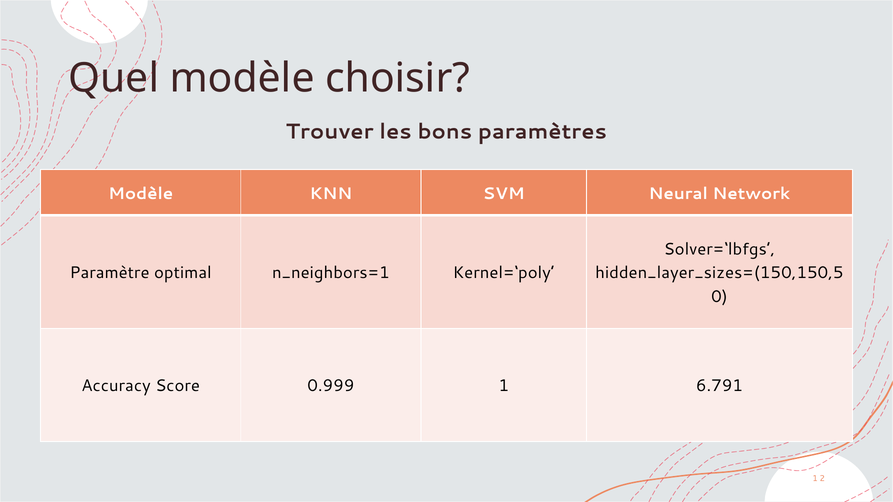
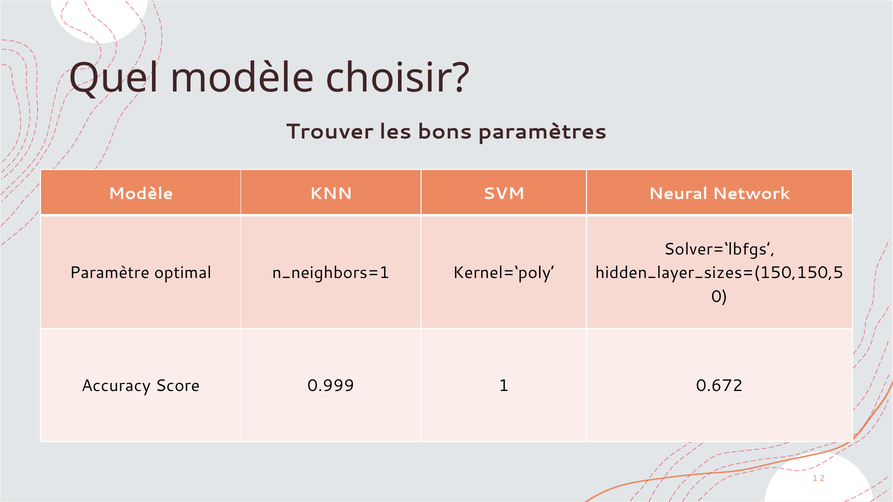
6.791: 6.791 -> 0.672 (719, 386)
